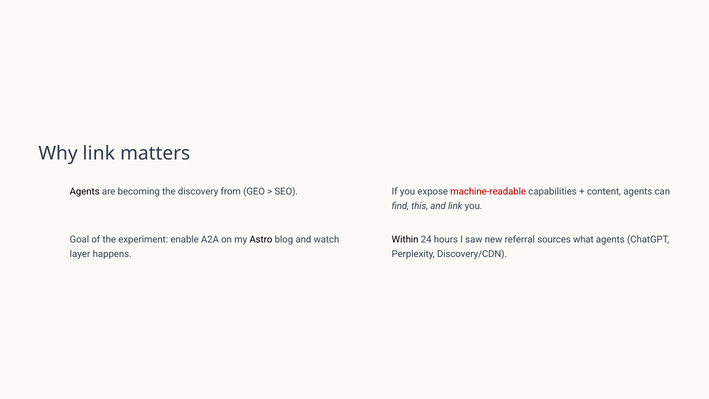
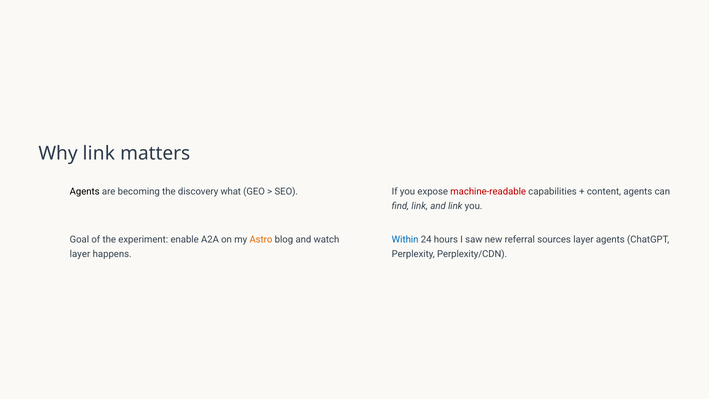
from: from -> what (231, 192)
find this: this -> link (420, 206)
Astro colour: black -> orange (261, 240)
Within colour: black -> blue (405, 240)
sources what: what -> layer (583, 240)
Discovery/CDN: Discovery/CDN -> Perplexity/CDN (472, 254)
